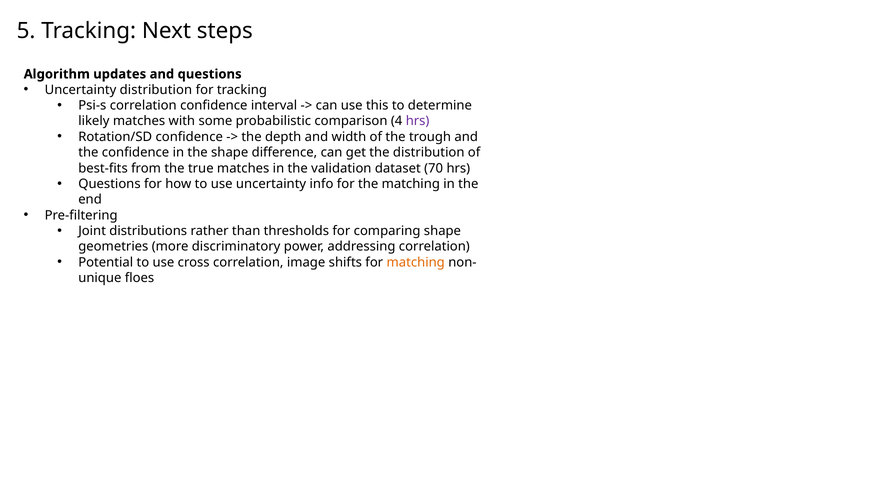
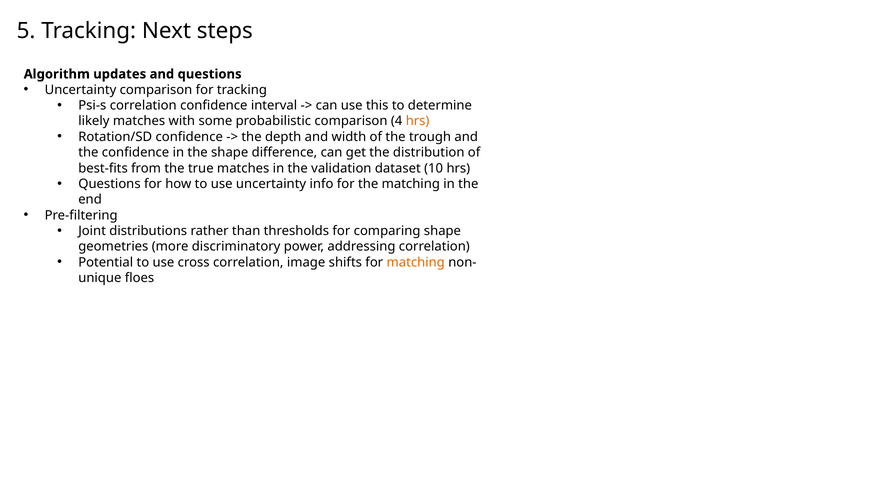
Uncertainty distribution: distribution -> comparison (156, 90)
hrs colour: purple -> orange (418, 121)
70: 70 -> 10 (434, 168)
